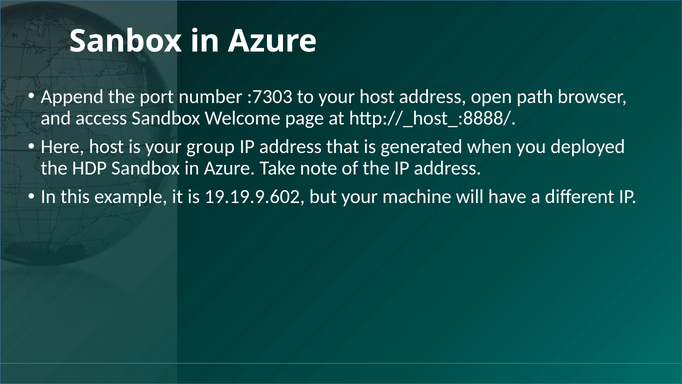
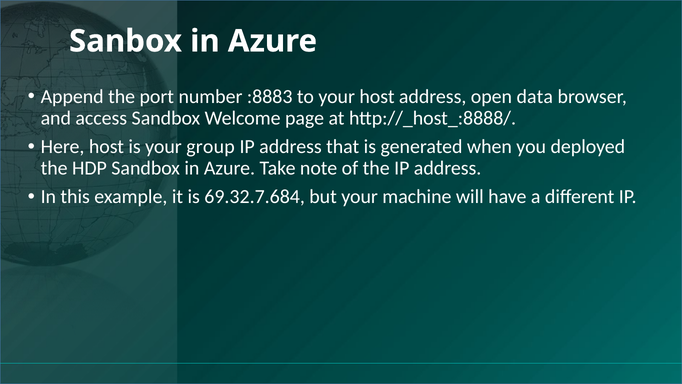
:7303: :7303 -> :8883 (270, 96)
path: path -> data (535, 96)
19.19.9.602: 19.19.9.602 -> 69.32.7.684 (255, 197)
